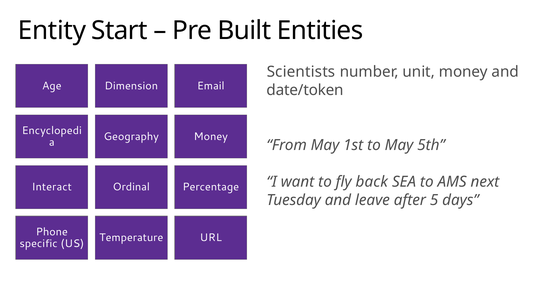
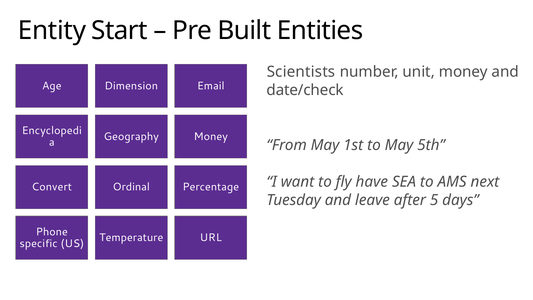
date/token: date/token -> date/check (305, 90)
back: back -> have (372, 182)
Interact: Interact -> Convert (52, 187)
